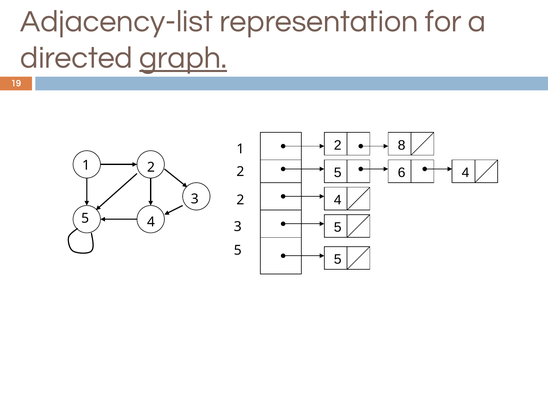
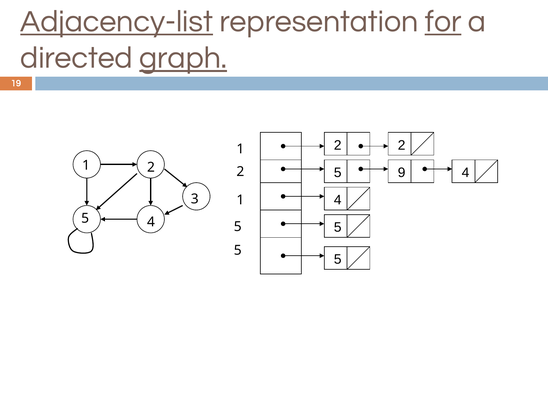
Adjacency-list underline: none -> present (117, 21)
for underline: none -> present (443, 21)
8: 8 -> 2 (402, 145)
6: 6 -> 9 (402, 173)
3 2: 2 -> 1 (240, 200)
3: 3 -> 5 (238, 227)
